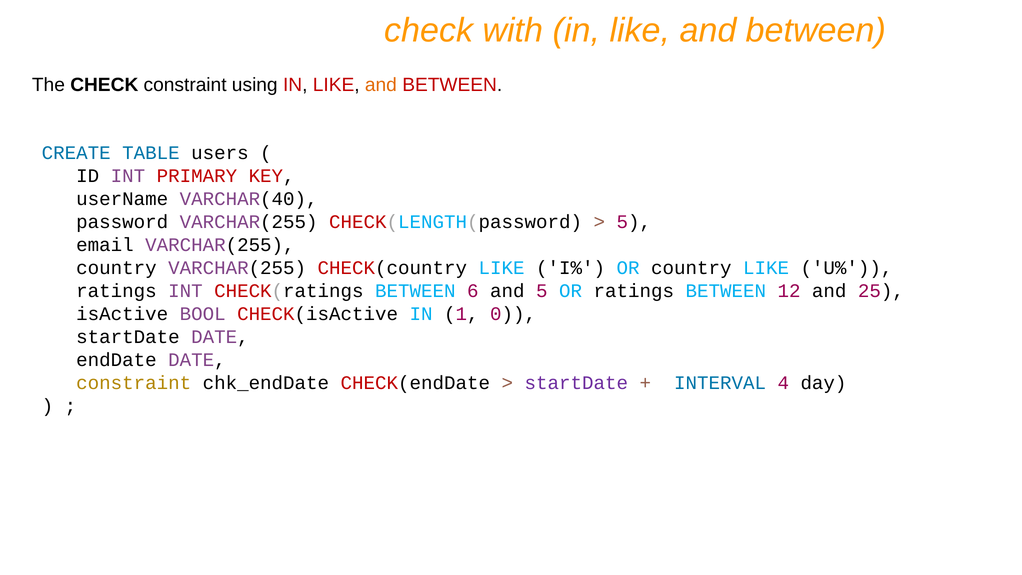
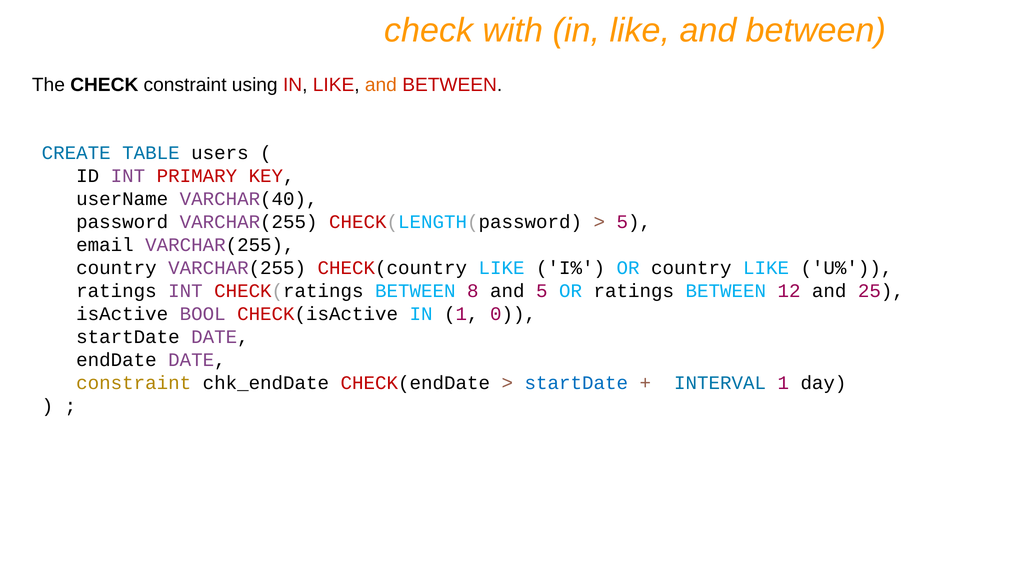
6: 6 -> 8 (473, 291)
startDate colour: purple -> blue (576, 383)
INTERVAL 4: 4 -> 1 (783, 383)
